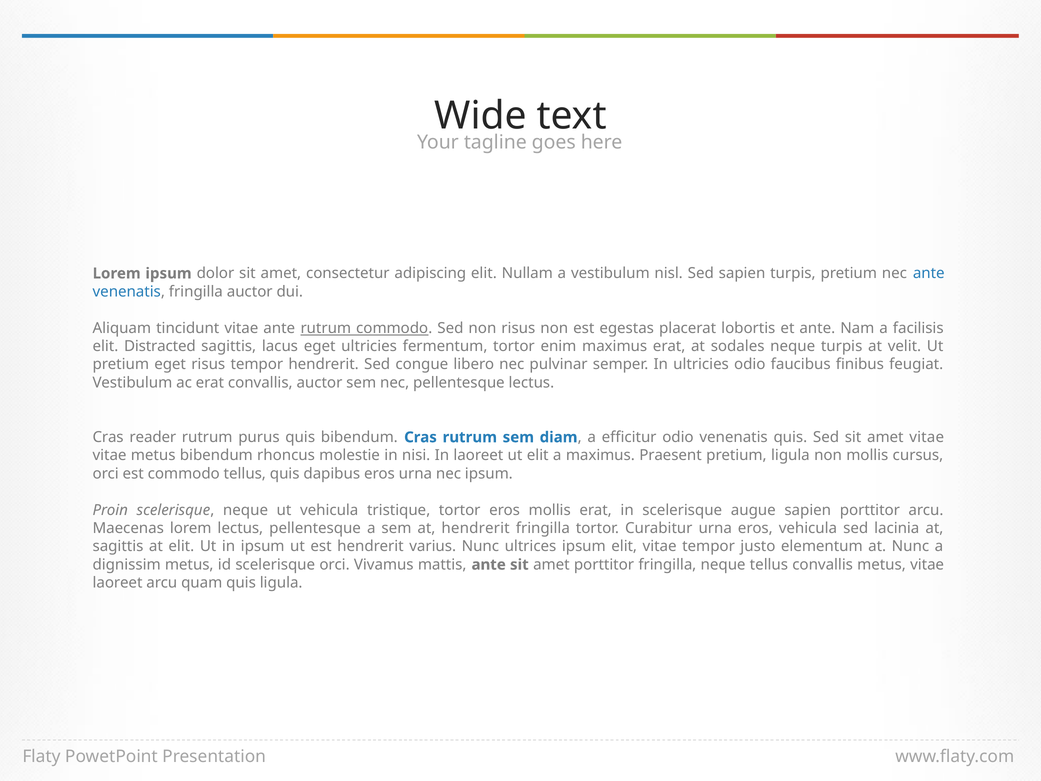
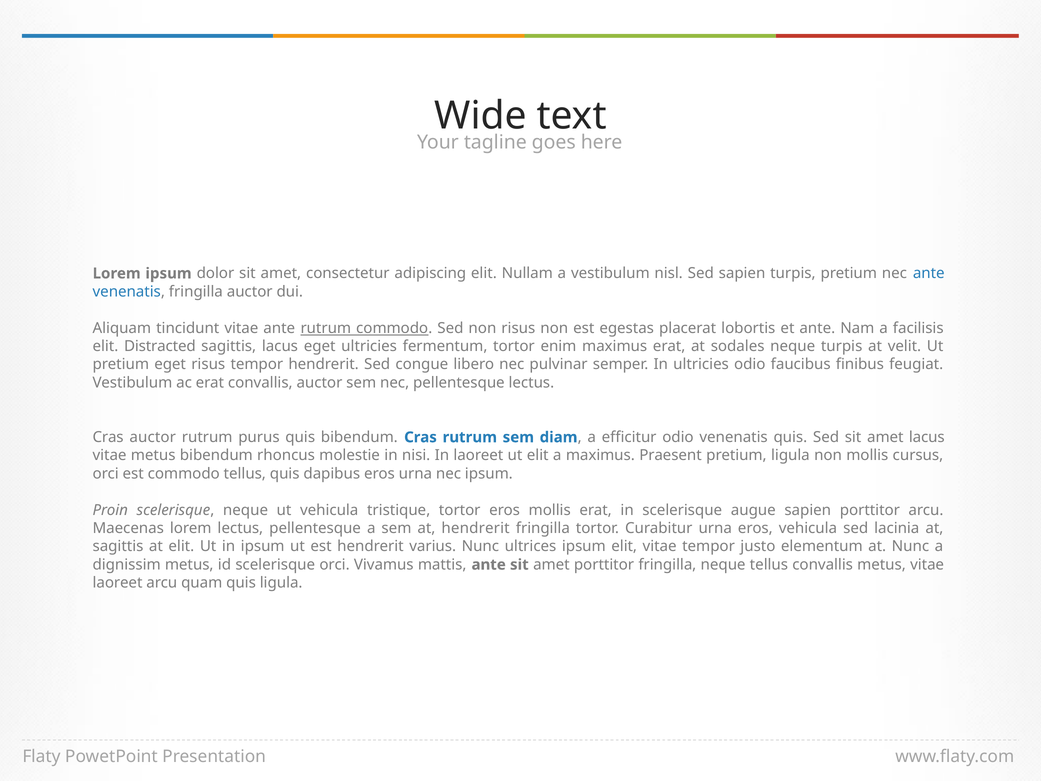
Cras reader: reader -> auctor (153, 437)
amet vitae: vitae -> lacus (927, 437)
